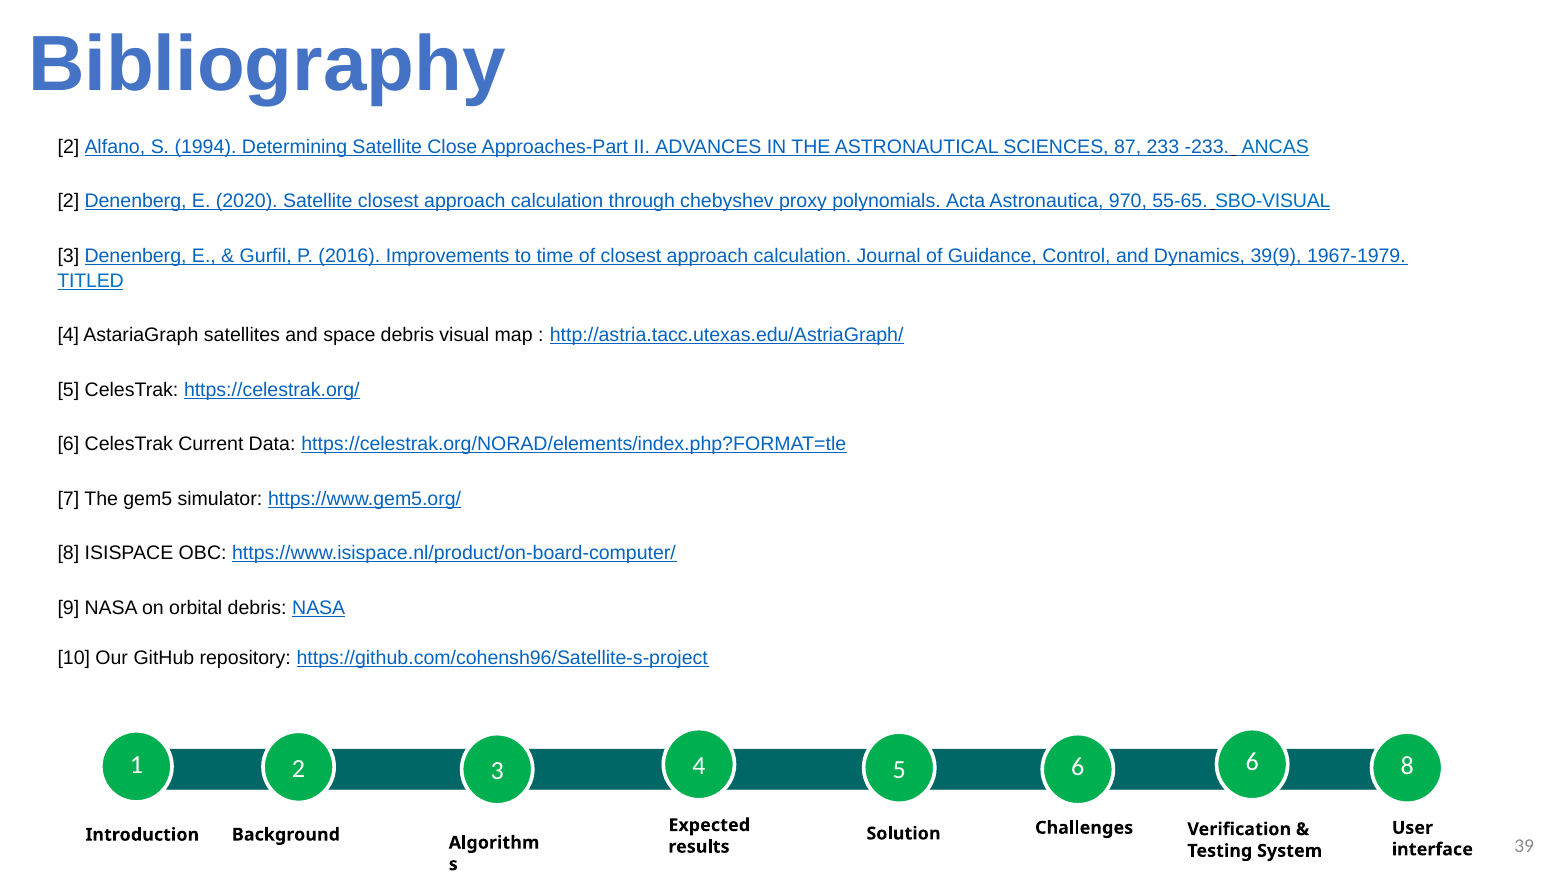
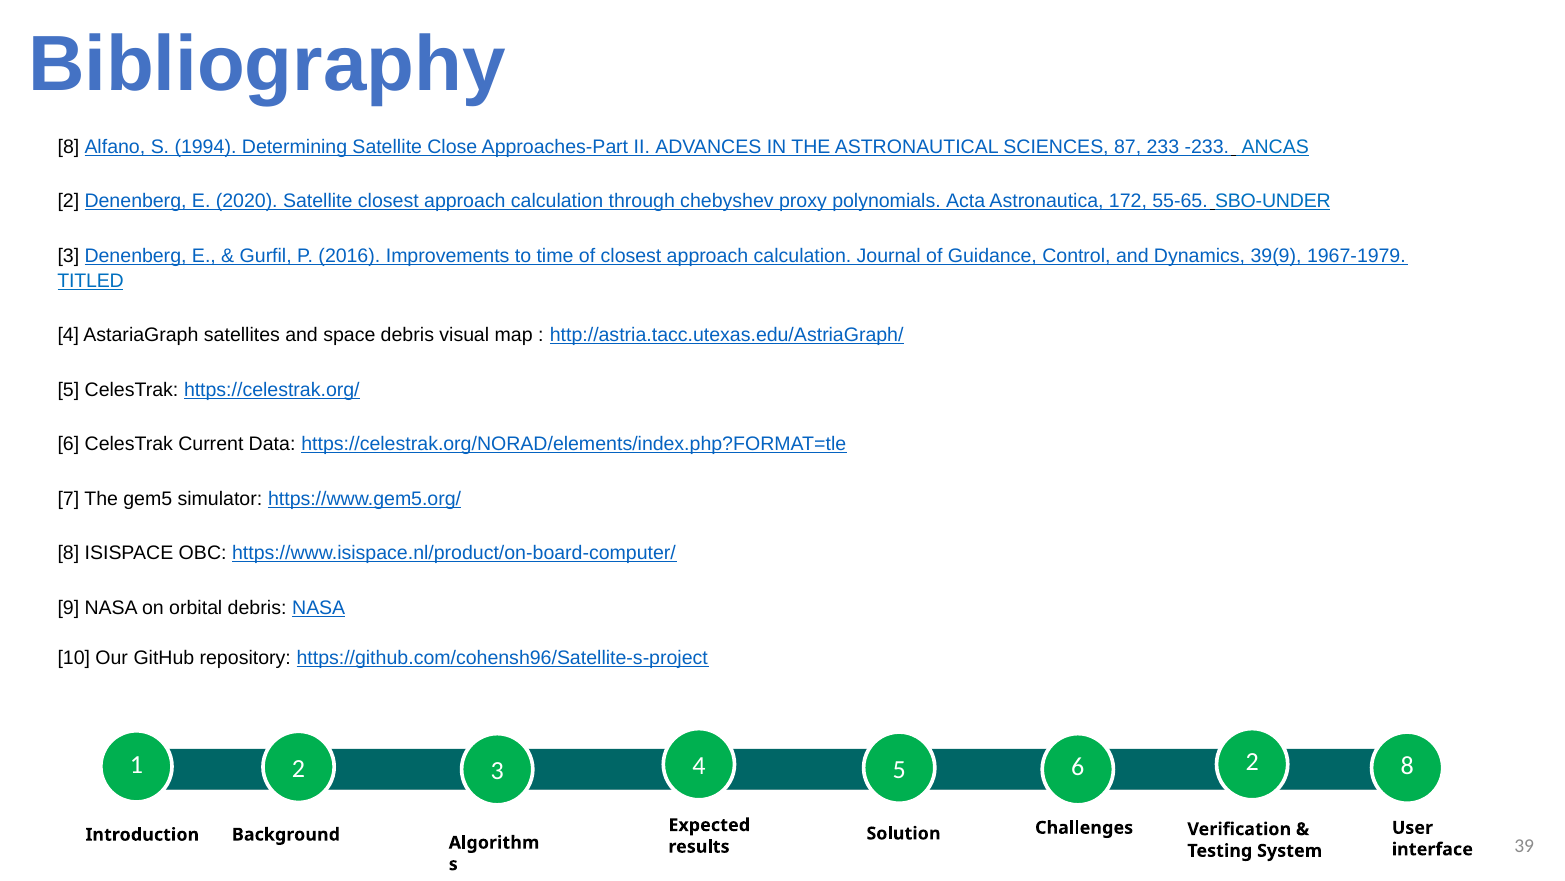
2: 2 -> 8 (68, 147)
970: 970 -> 172 (1128, 201)
SBO-VISUAL: SBO-VISUAL -> SBO-UNDER (1273, 201)
6 6: 6 -> 2 (1252, 762)
